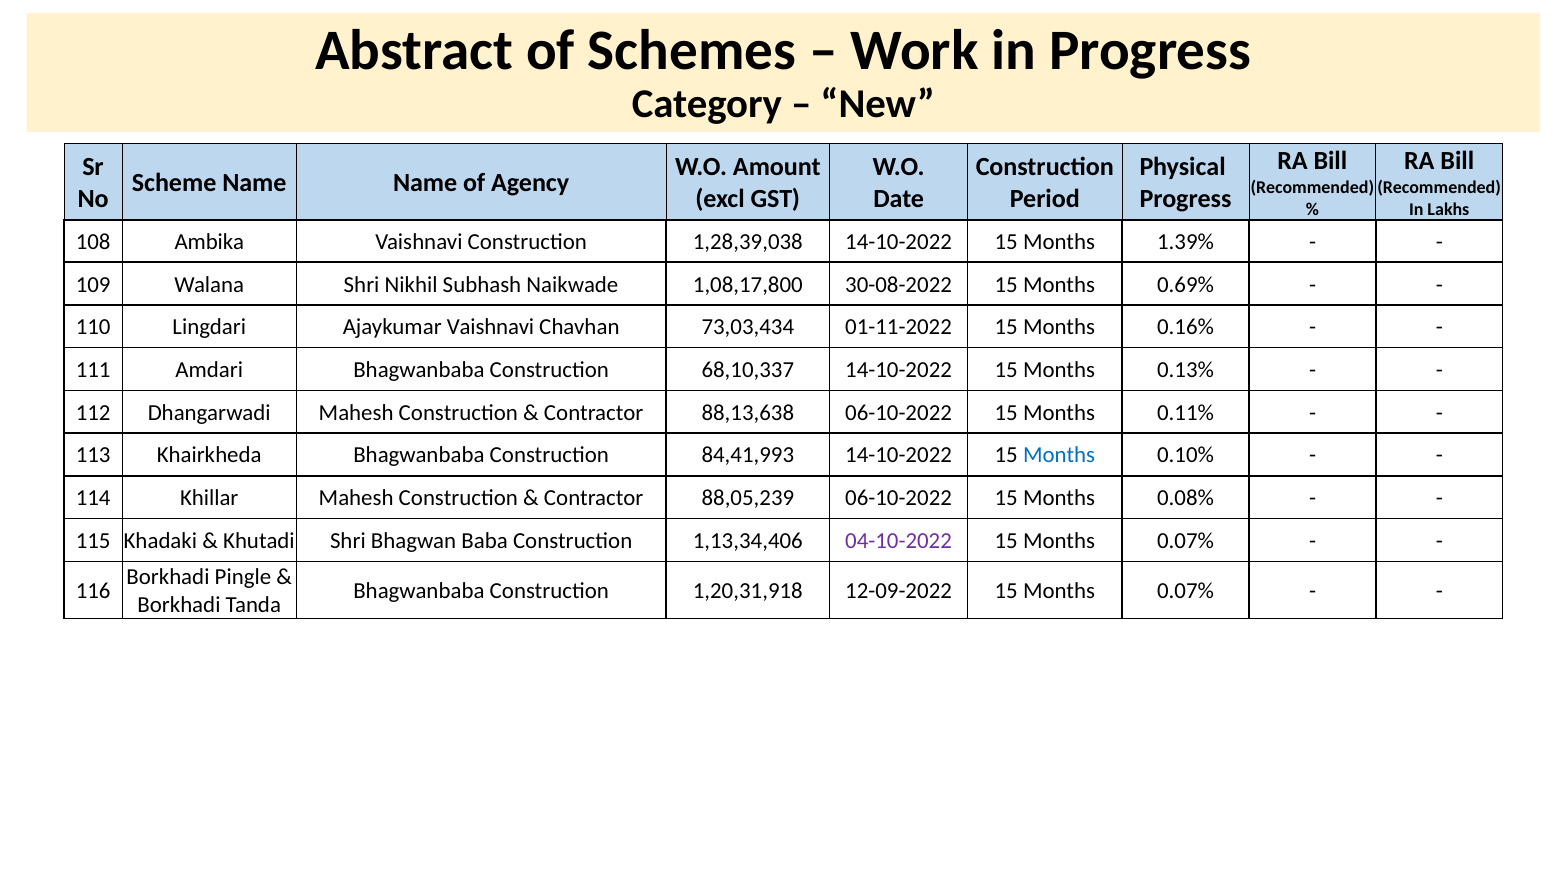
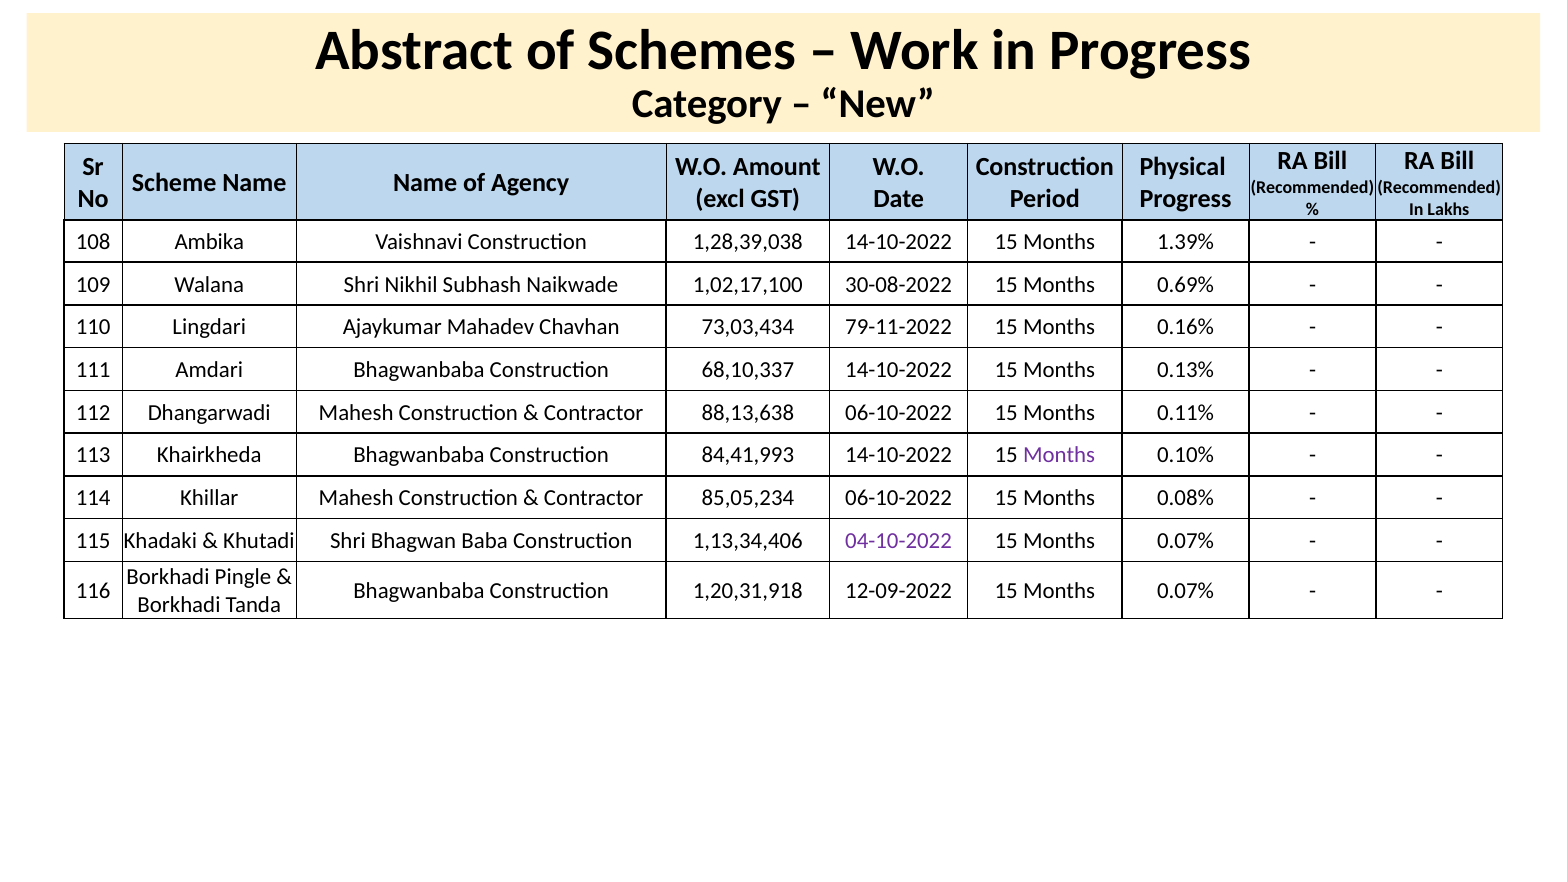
1,08,17,800: 1,08,17,800 -> 1,02,17,100 (748, 284)
Ajaykumar Vaishnavi: Vaishnavi -> Mahadev (490, 327)
01-11-2022: 01-11-2022 -> 79-11-2022 (899, 327)
Months colour: blue -> purple (1059, 455)
88,05,239: 88,05,239 -> 85,05,234 (748, 498)
